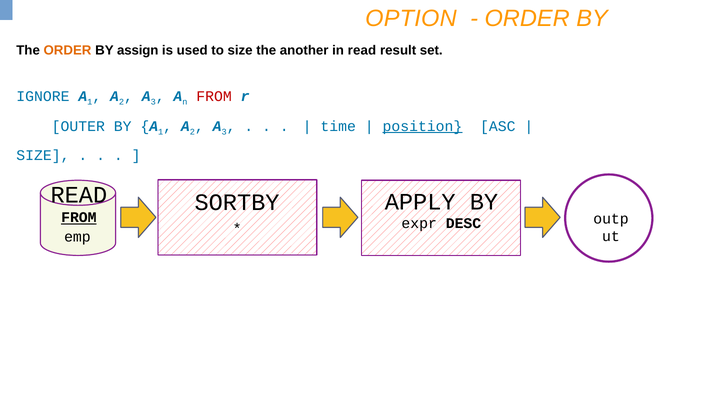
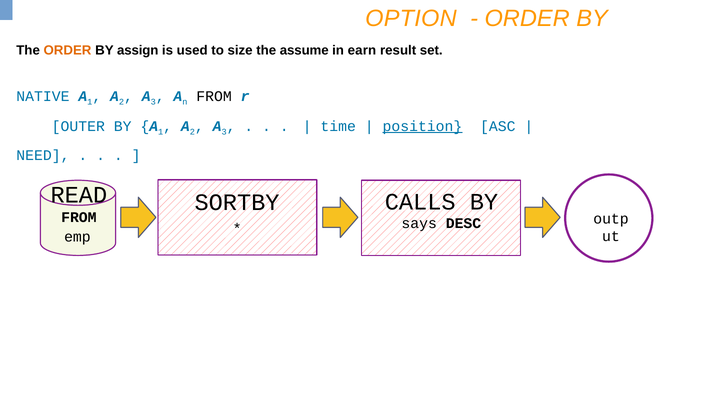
another: another -> assume (304, 51)
in read: read -> earn (362, 51)
IGNORE: IGNORE -> NATIVE (43, 96)
FROM colour: red -> black (214, 96)
SIZE: SIZE -> NEED (43, 155)
APPLY: APPLY -> CALLS (420, 202)
FROM underline: present -> none (79, 218)
expr: expr -> says (419, 224)
